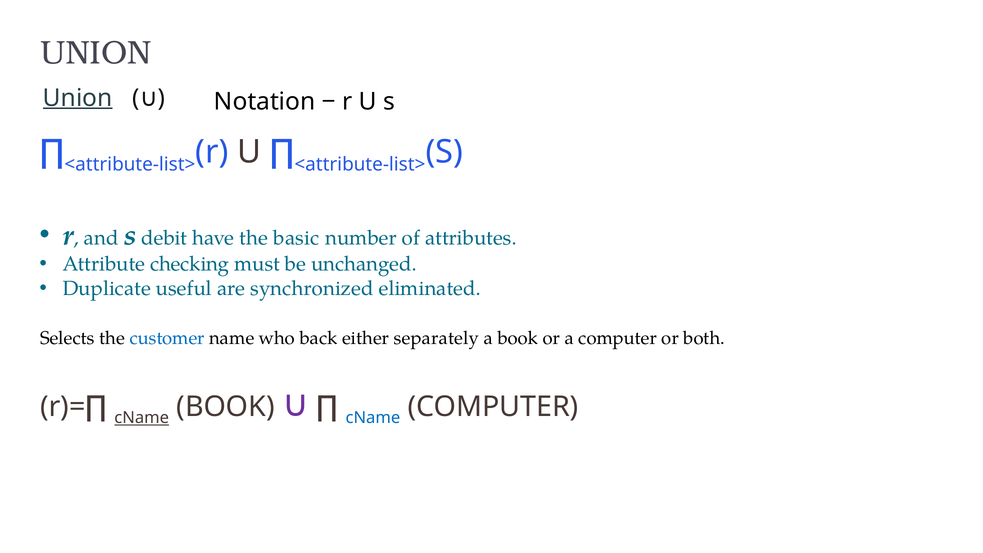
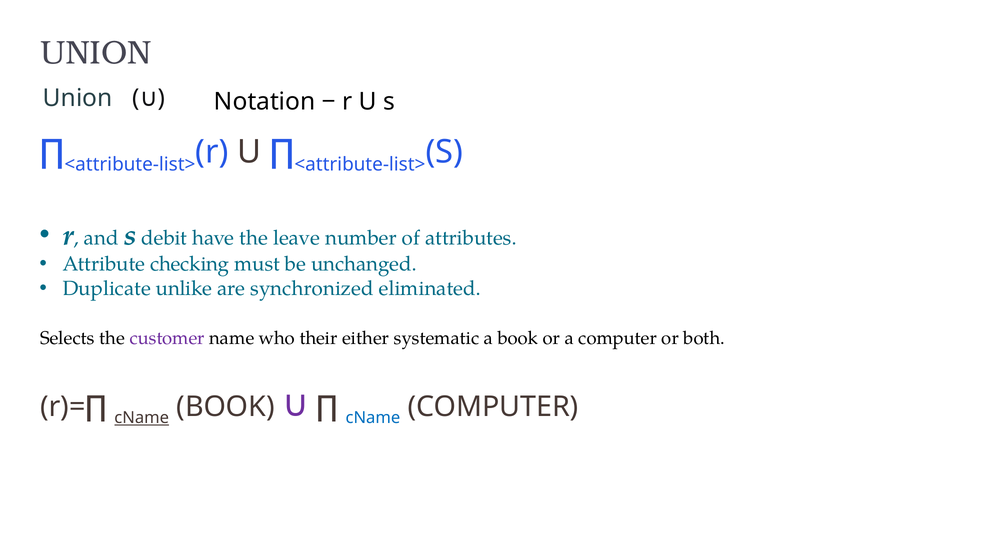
Union underline: present -> none (78, 98)
basic: basic -> leave (297, 238)
useful: useful -> unlike (184, 289)
customer colour: blue -> purple (167, 338)
back: back -> their (319, 338)
separately: separately -> systematic (437, 338)
